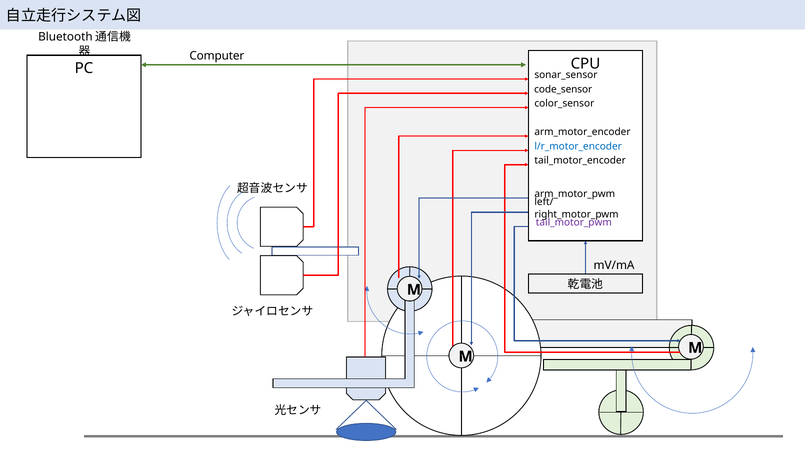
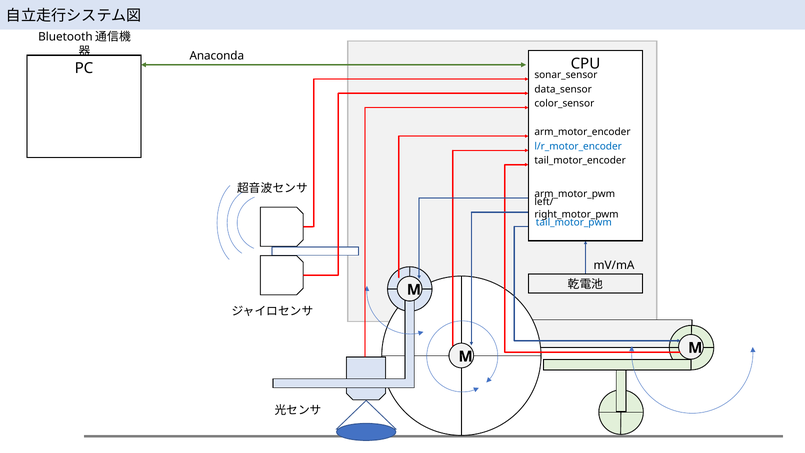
Computer: Computer -> Anaconda (217, 56)
code_sensor: code_sensor -> data_sensor (563, 89)
tail_motor_pwm colour: purple -> blue (574, 222)
